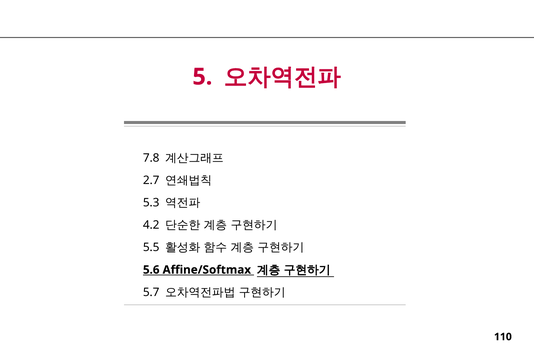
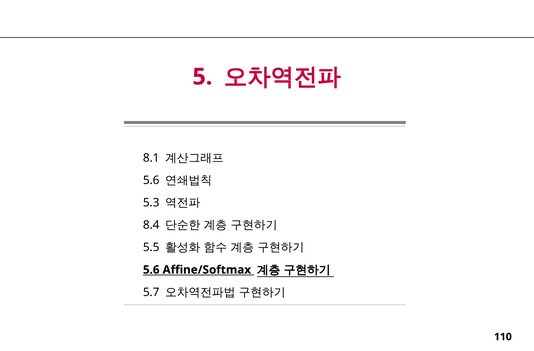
7.8: 7.8 -> 8.1 (151, 158)
2.7: 2.7 -> 5.6 (151, 180)
4.2: 4.2 -> 8.4 (151, 225)
